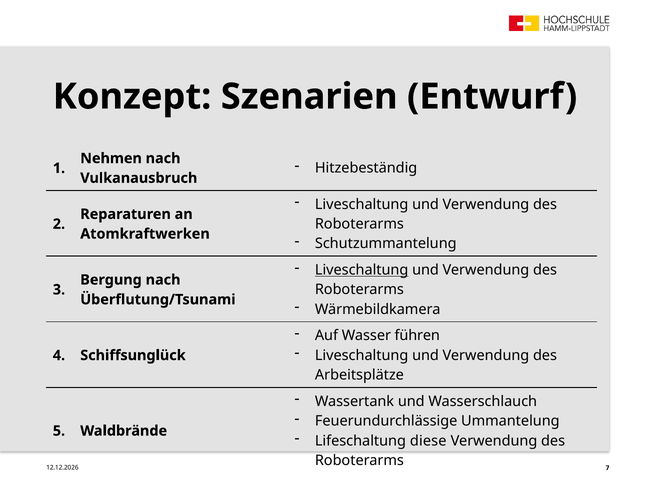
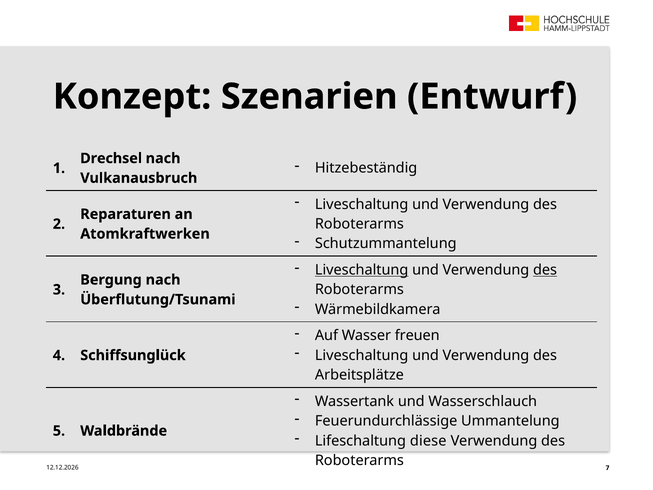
Nehmen: Nehmen -> Drechsel (111, 158)
des underline: none -> present (545, 270)
führen: führen -> freuen (417, 335)
